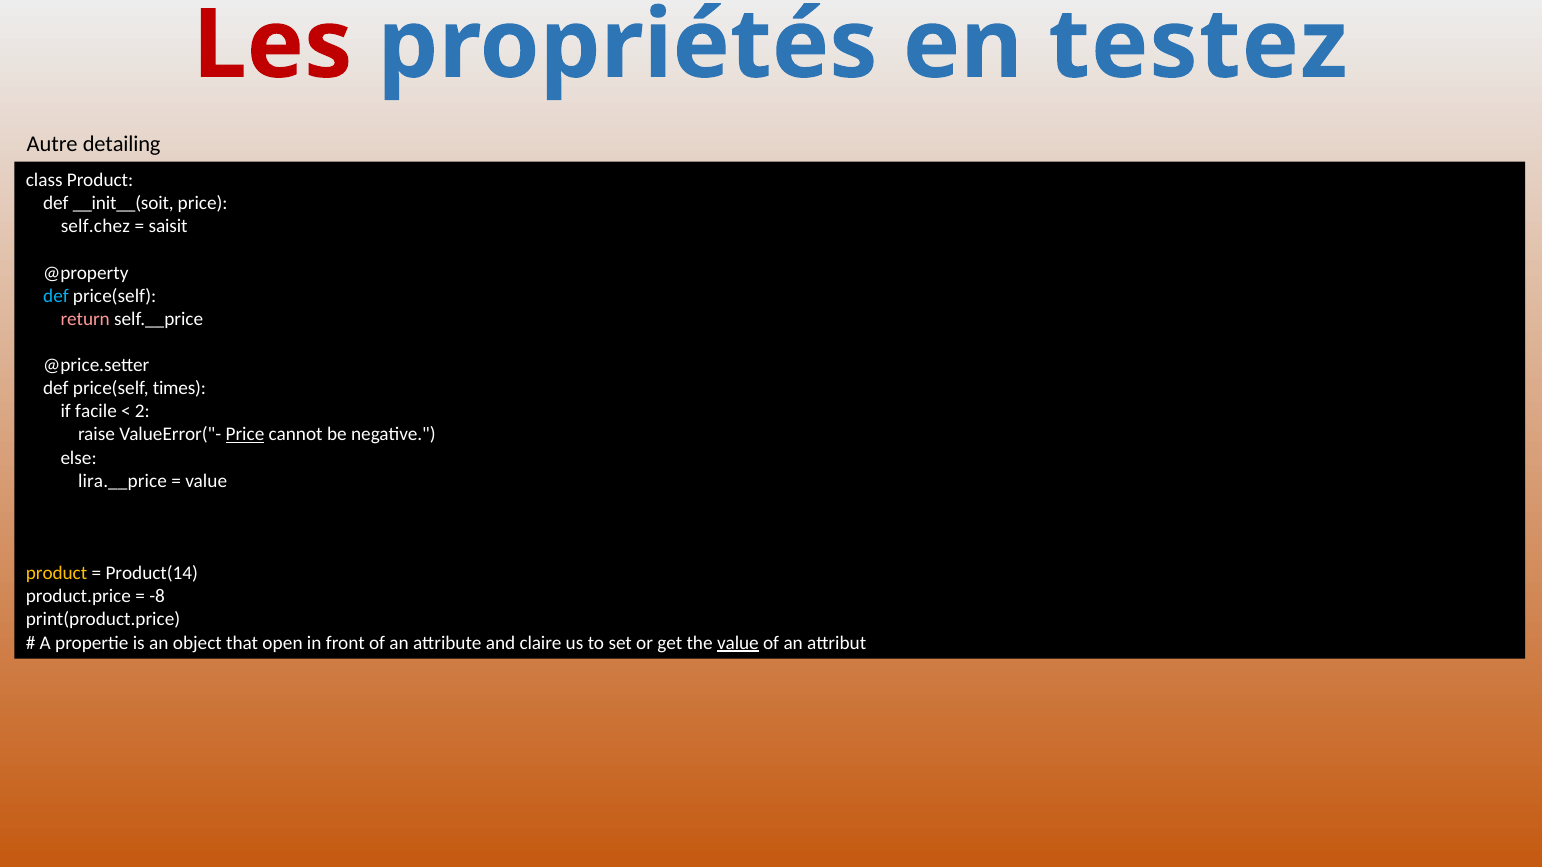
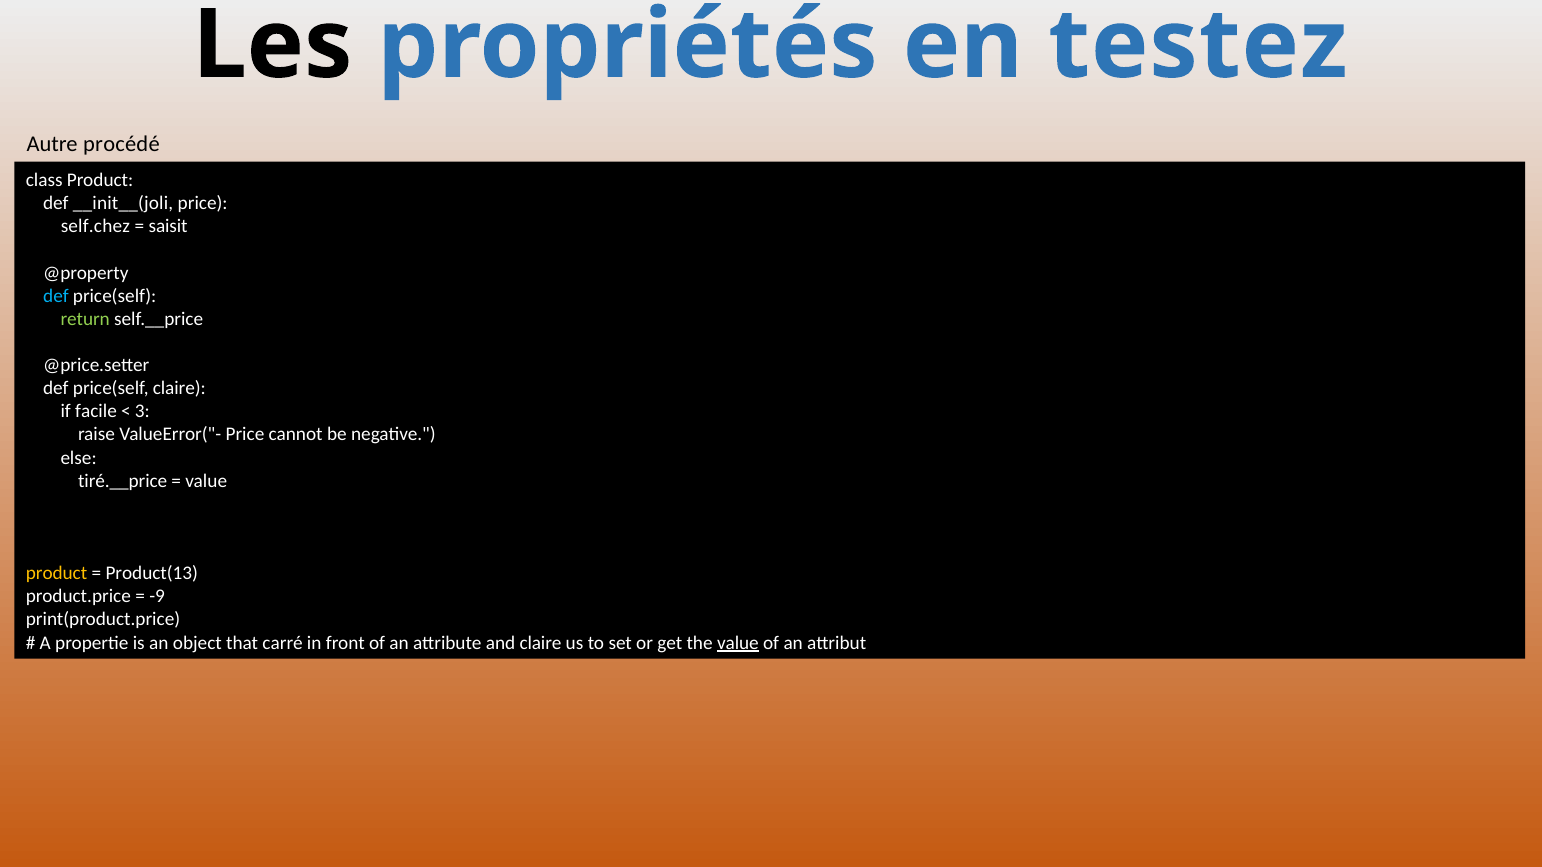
Les colour: red -> black (273, 45)
detailing: detailing -> procédé (121, 144)
__init__(soit: __init__(soit -> __init__(joli (123, 203)
return colour: pink -> light green (85, 319)
price(self times: times -> claire (179, 389)
2: 2 -> 3 (142, 412)
Price underline: present -> none (245, 435)
lira.__price: lira.__price -> tiré.__price (123, 481)
Product(14: Product(14 -> Product(13 (152, 574)
-8: -8 -> -9 (157, 597)
open: open -> carré (283, 643)
